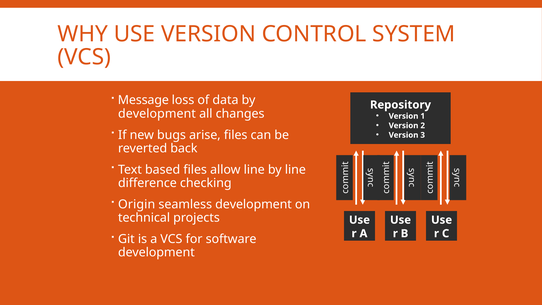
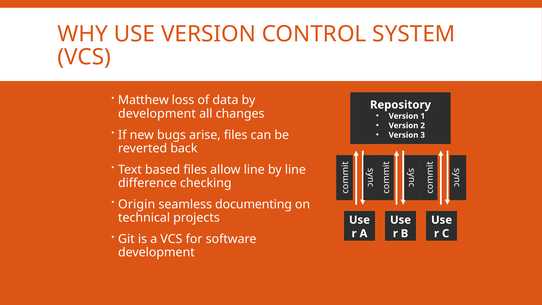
Message: Message -> Matthew (143, 100)
seamless development: development -> documenting (254, 204)
